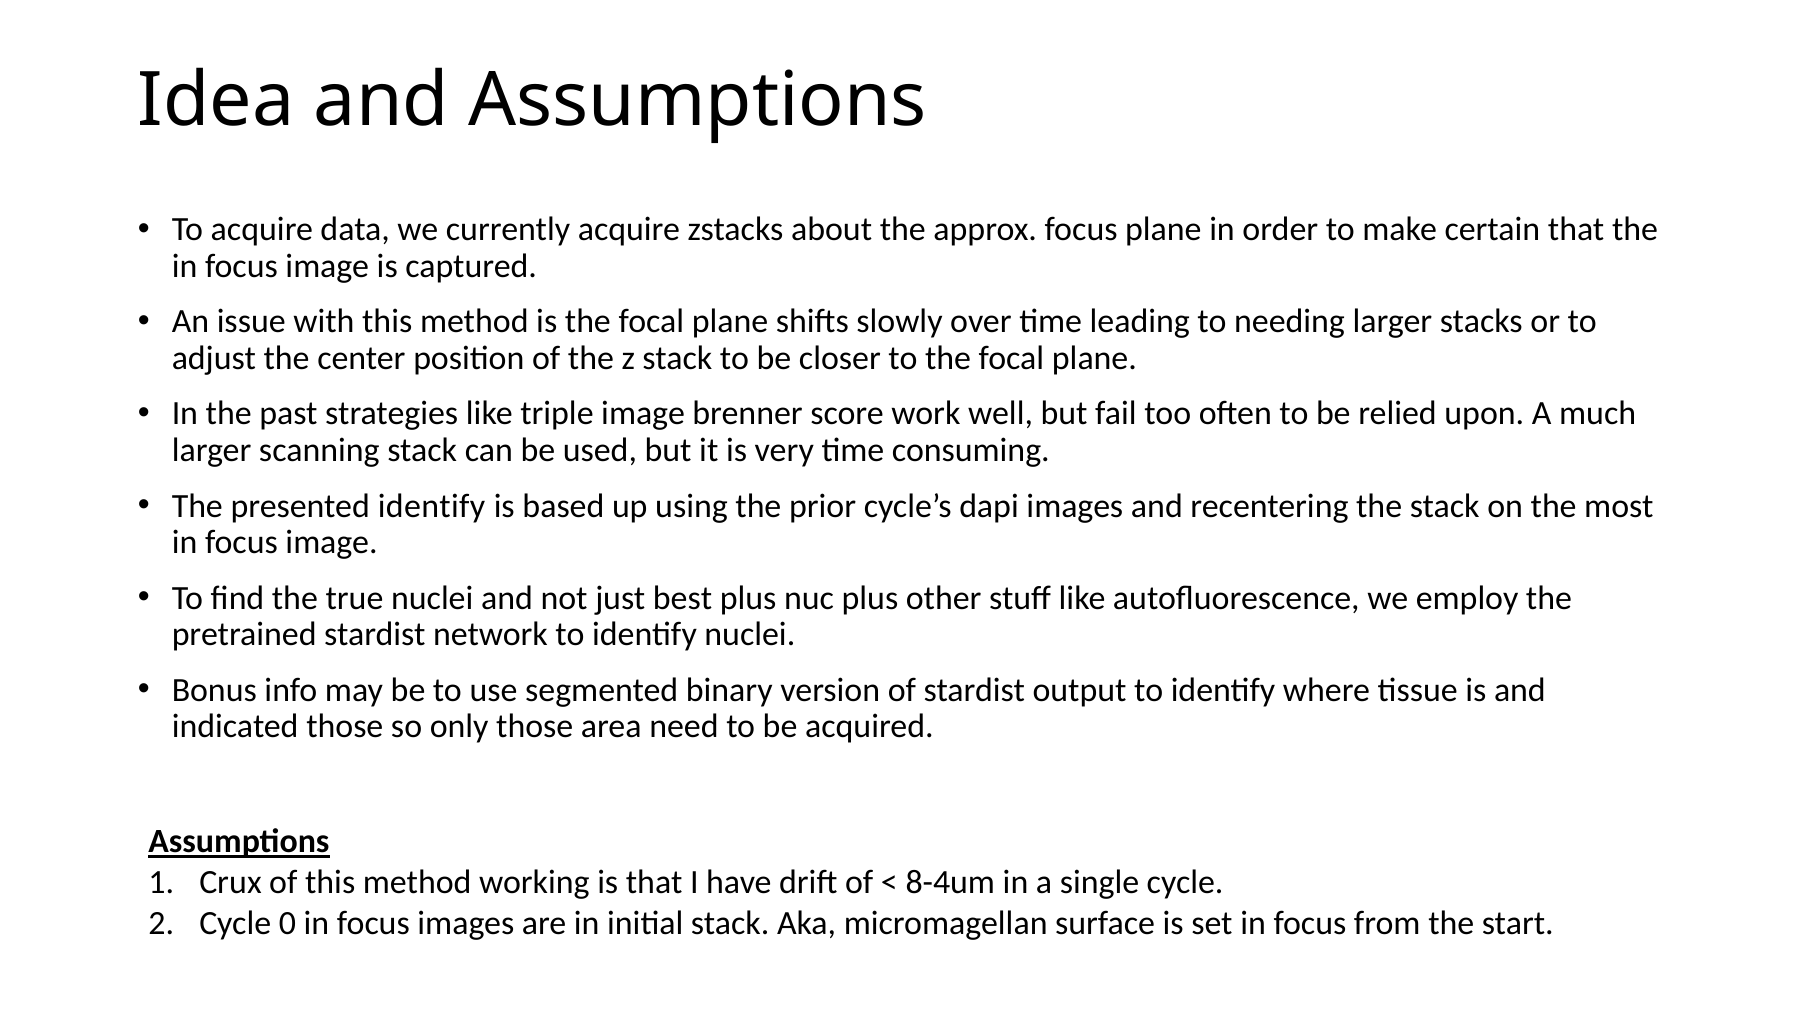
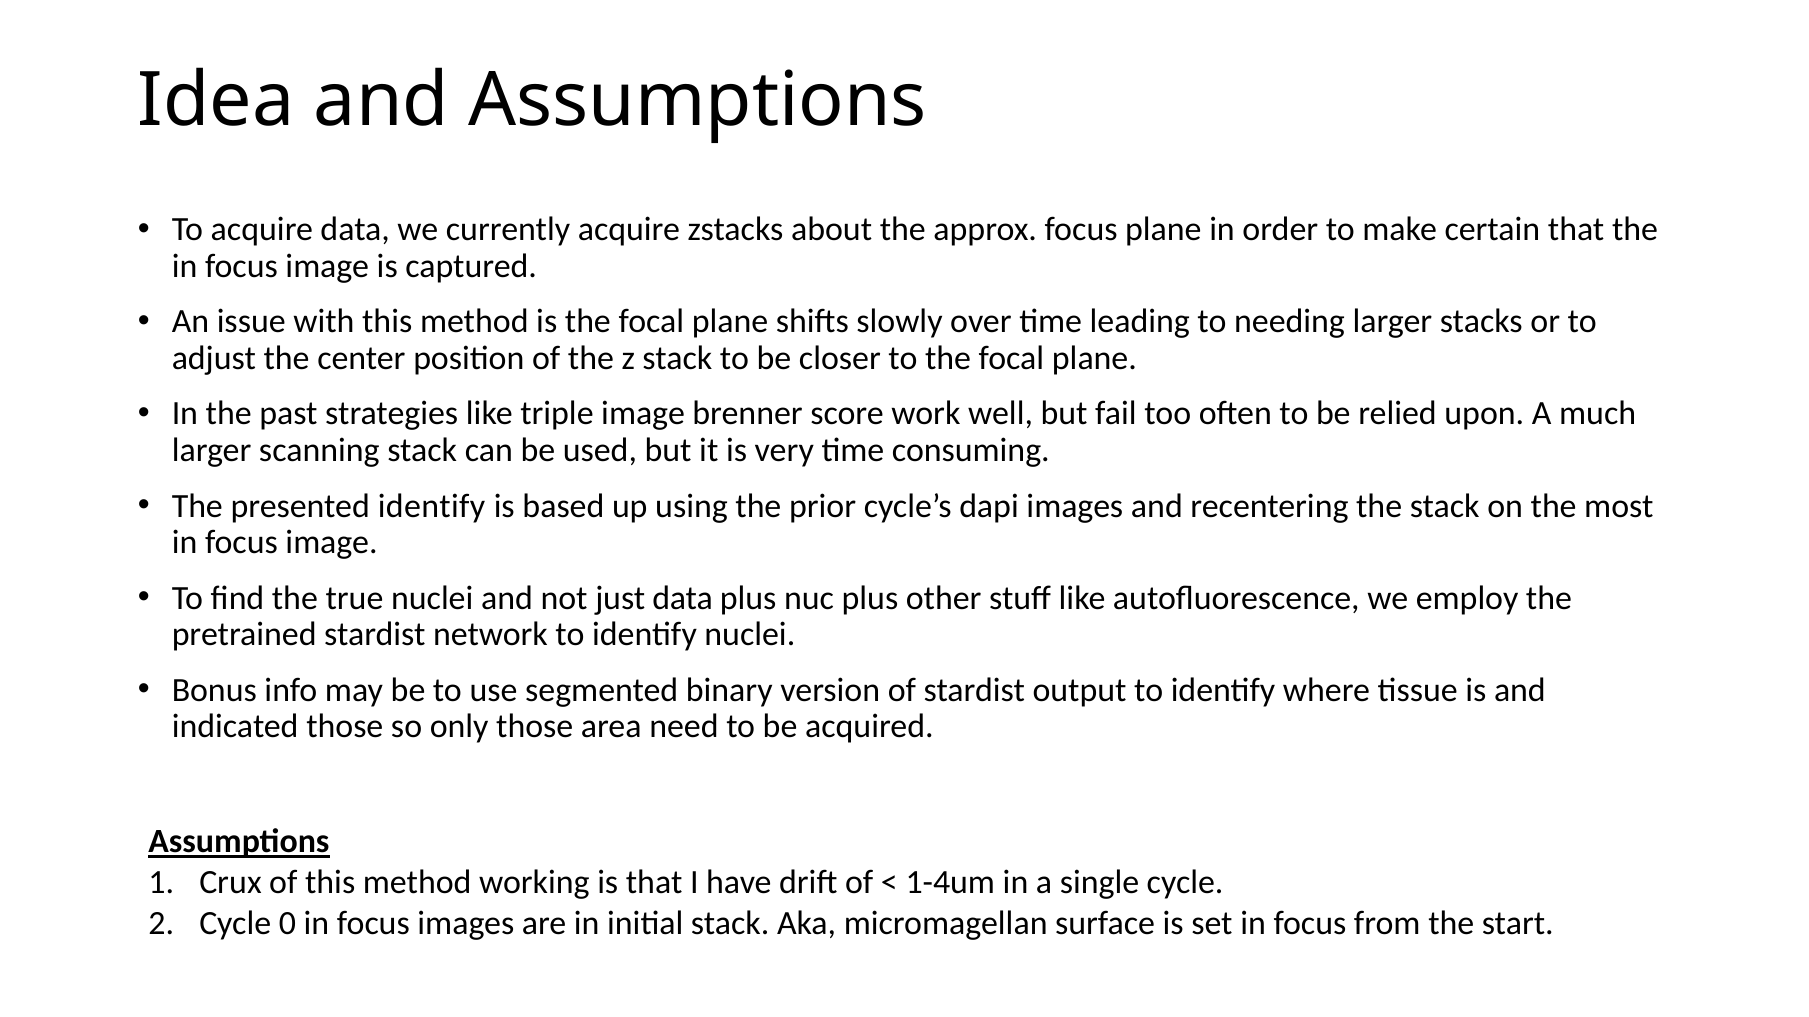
just best: best -> data (683, 598)
8-4um: 8-4um -> 1-4um (950, 883)
